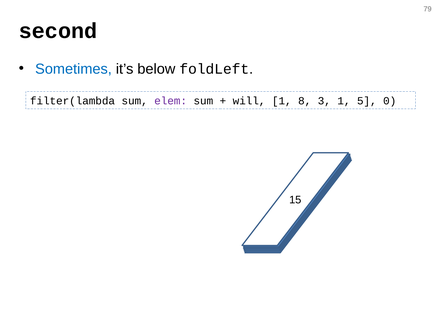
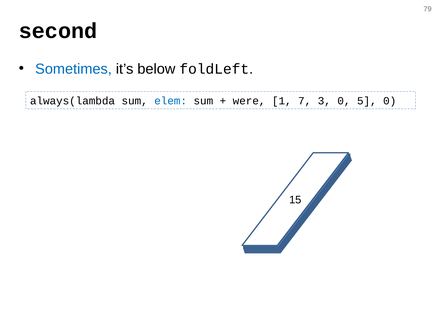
filter(lambda: filter(lambda -> always(lambda (73, 101)
elem colour: purple -> blue (171, 101)
will: will -> were (249, 101)
8: 8 -> 7 (305, 101)
3 1: 1 -> 0 (344, 101)
